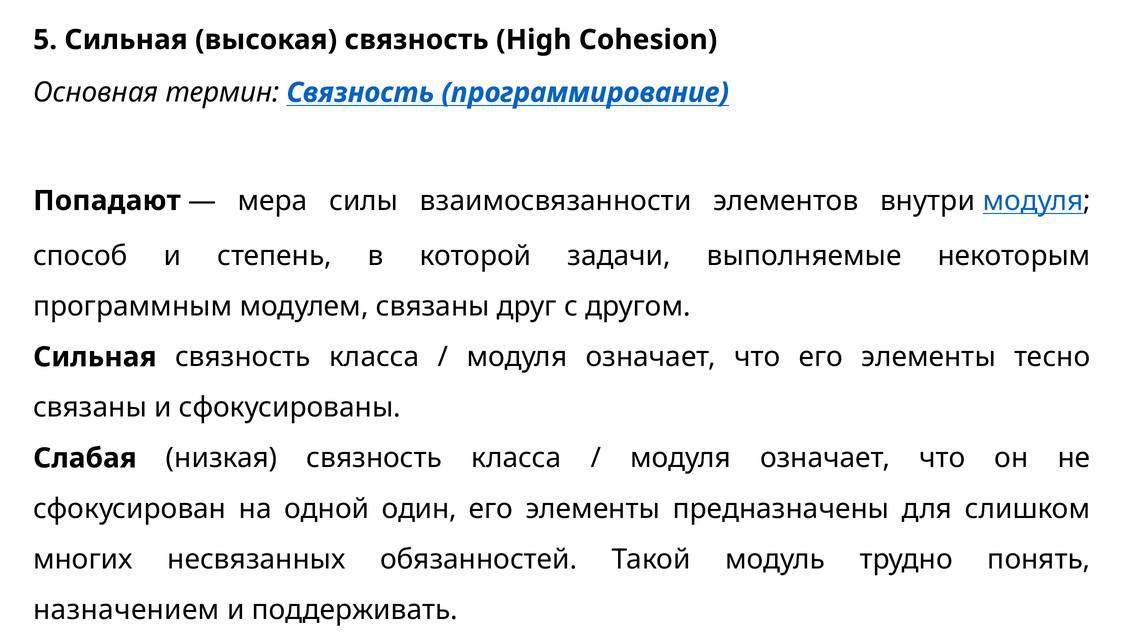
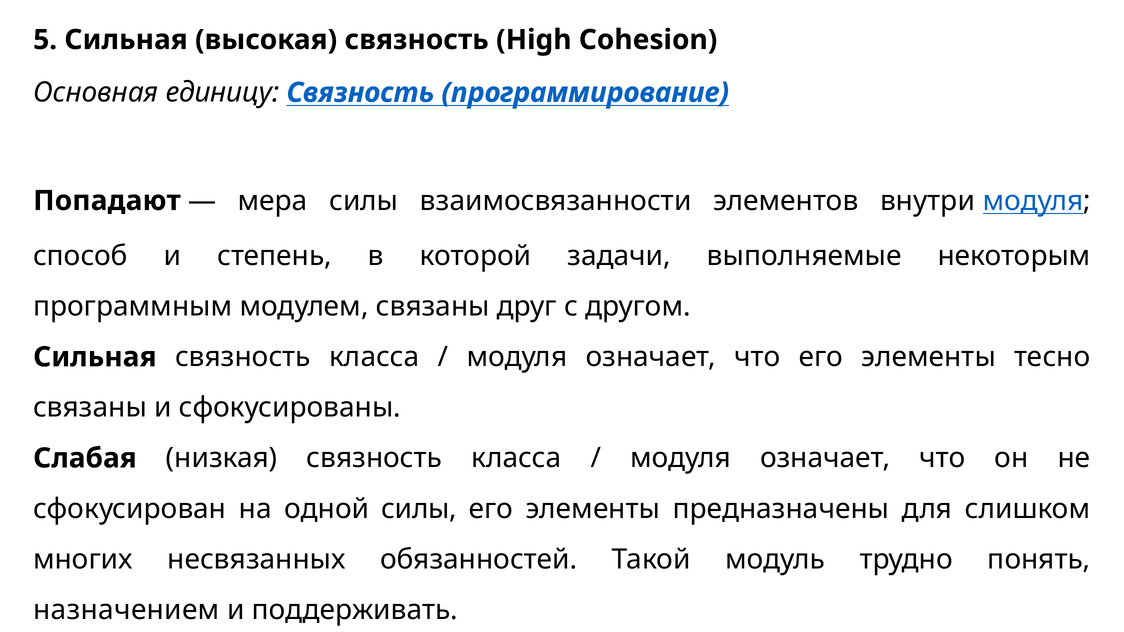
термин: термин -> единицу (222, 93)
одной один: один -> силы (419, 509)
